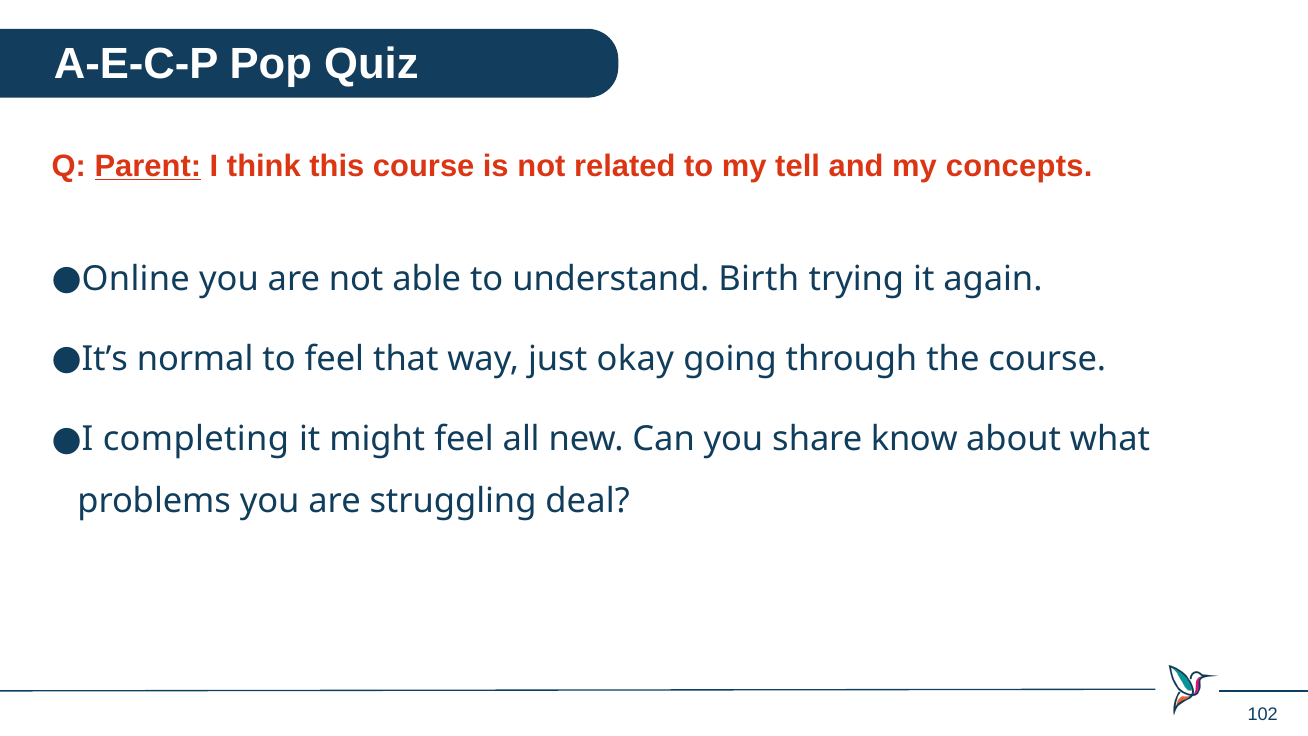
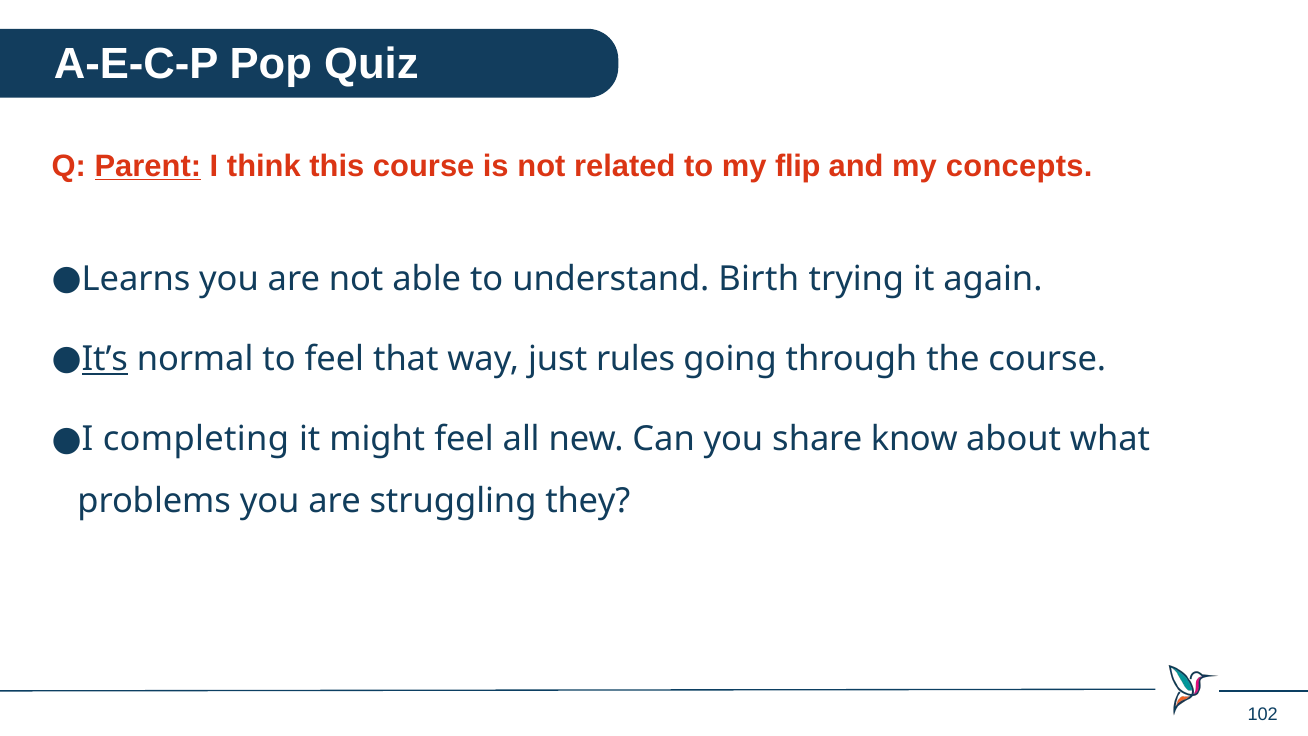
tell: tell -> flip (798, 166)
Online: Online -> Learns (136, 279)
It’s underline: none -> present (105, 359)
okay: okay -> rules (636, 359)
deal: deal -> they (588, 501)
